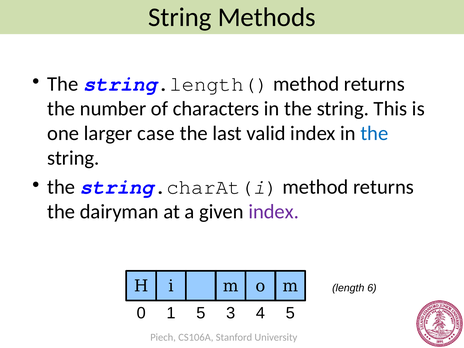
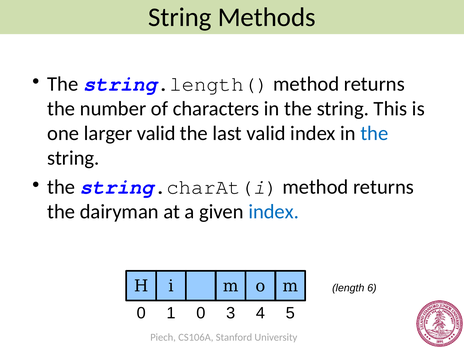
larger case: case -> valid (156, 133)
index colour: purple -> blue (274, 212)
1 5: 5 -> 0 (201, 313)
